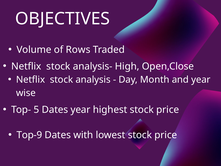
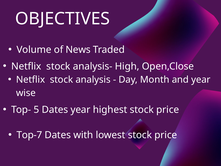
Rows: Rows -> News (78, 50)
Top-9: Top-9 -> Top-7 (29, 135)
